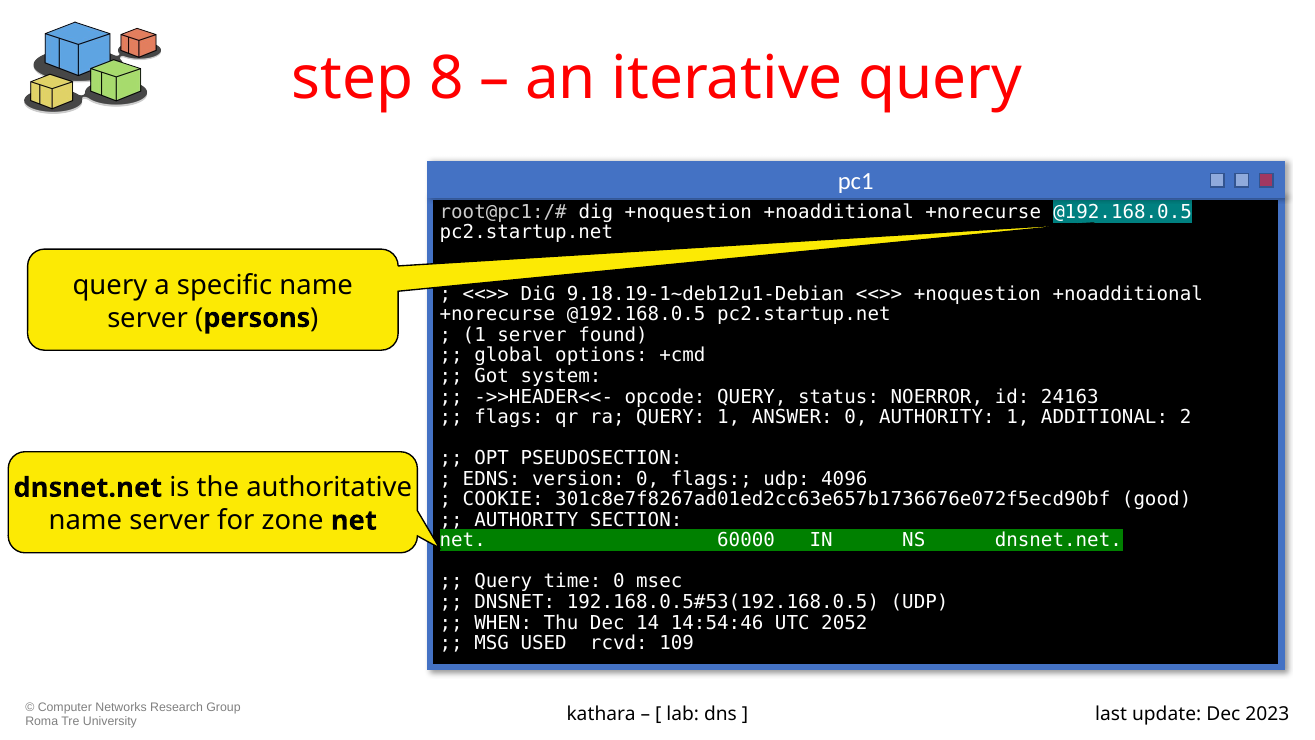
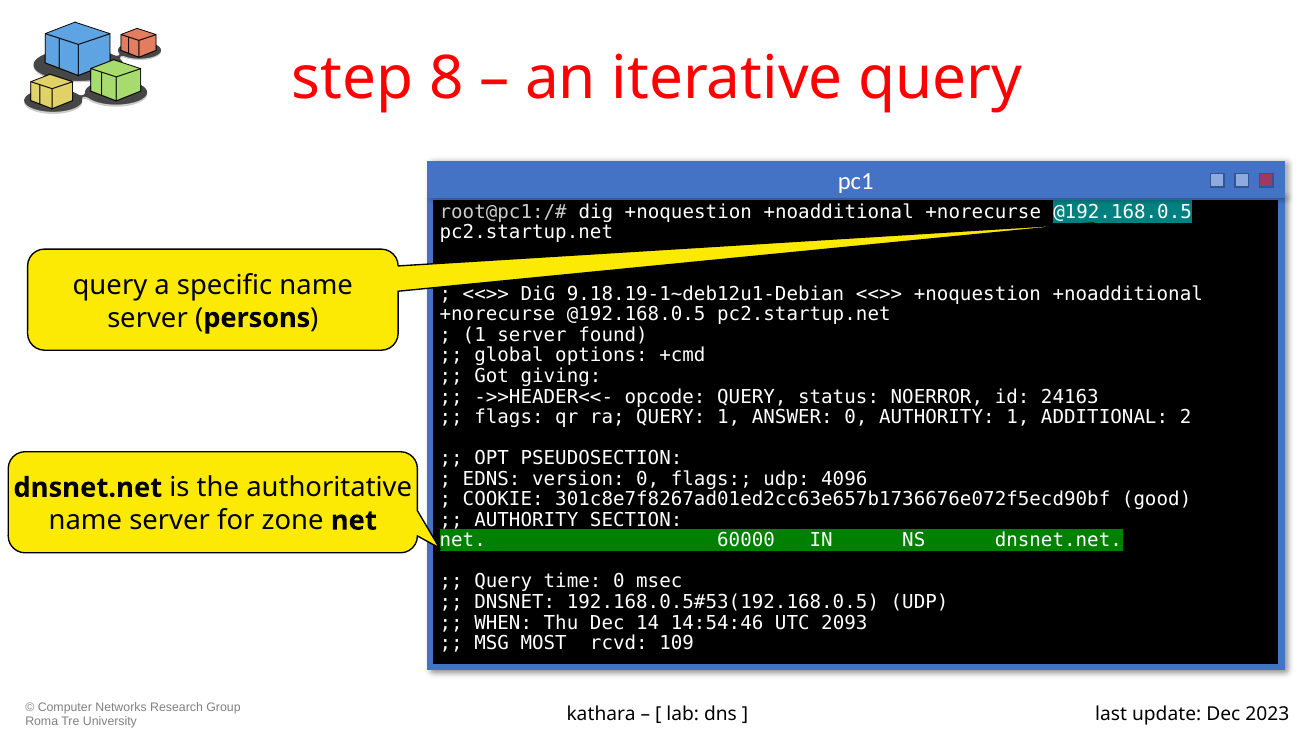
system: system -> giving (561, 376)
2052: 2052 -> 2093 (844, 622)
USED: USED -> MOST (544, 643)
